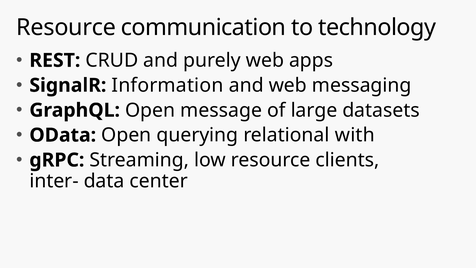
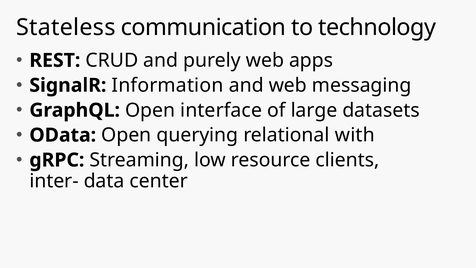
Resource: Resource -> Stateless (66, 27)
message: message -> interface (221, 110)
